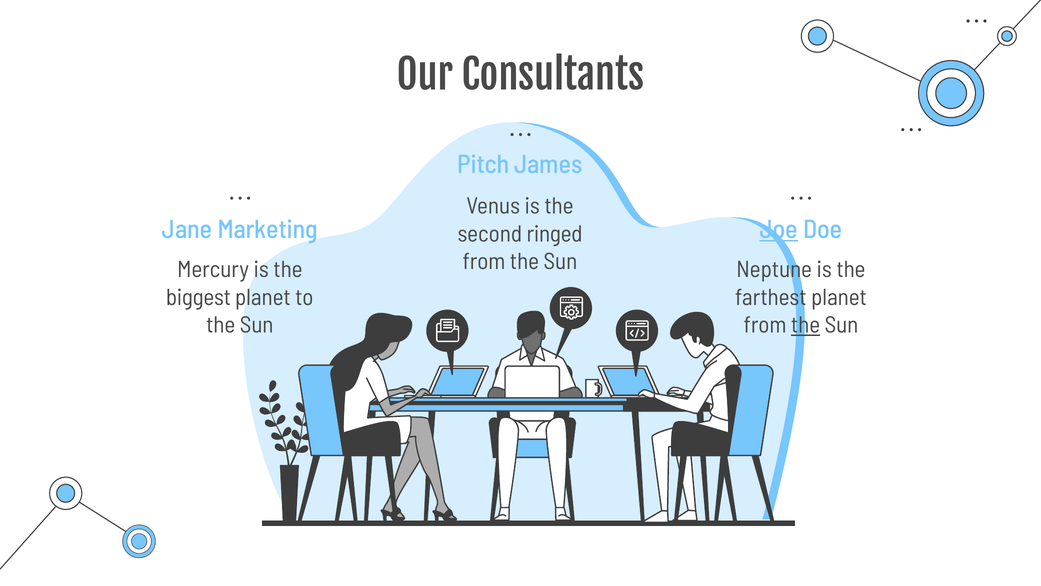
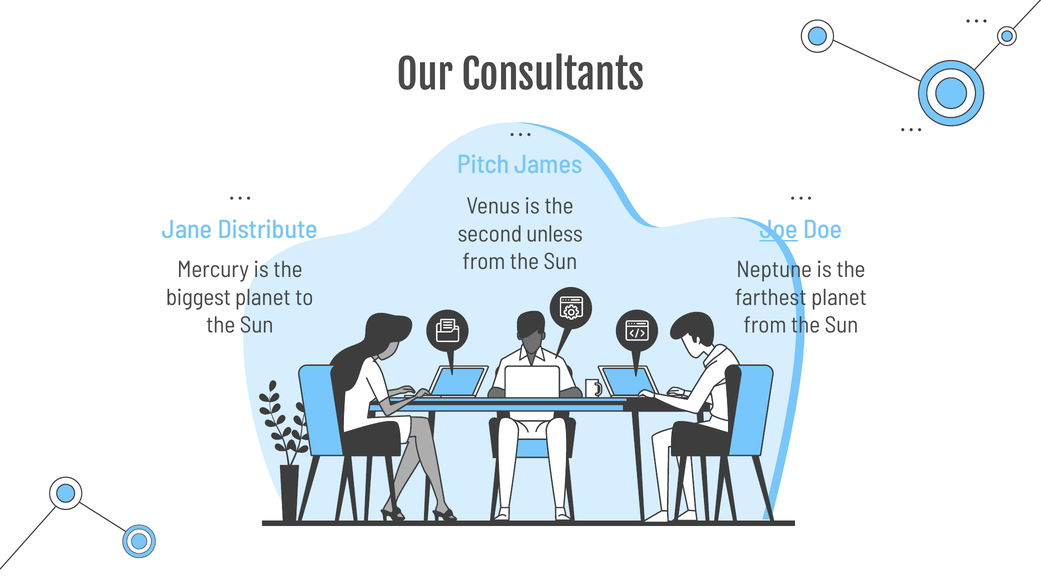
Marketing: Marketing -> Distribute (268, 229)
ringed: ringed -> unless (555, 234)
the underline: present -> none (806, 325)
